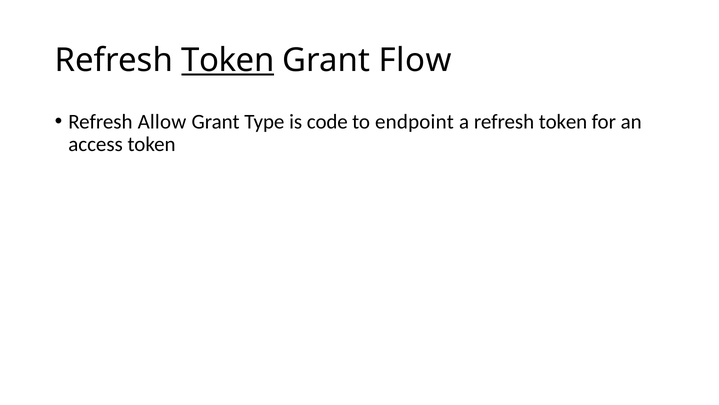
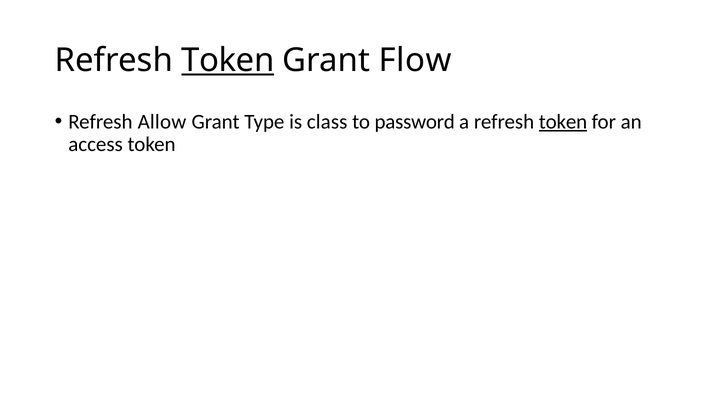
code: code -> class (327, 122)
endpoint: endpoint -> password (415, 122)
token underline: none -> present (563, 122)
